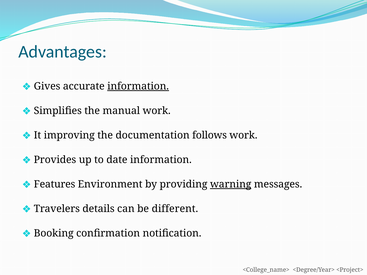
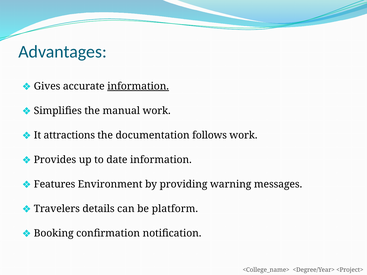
improving: improving -> attractions (69, 135)
warning underline: present -> none (231, 184)
different: different -> platform (175, 209)
